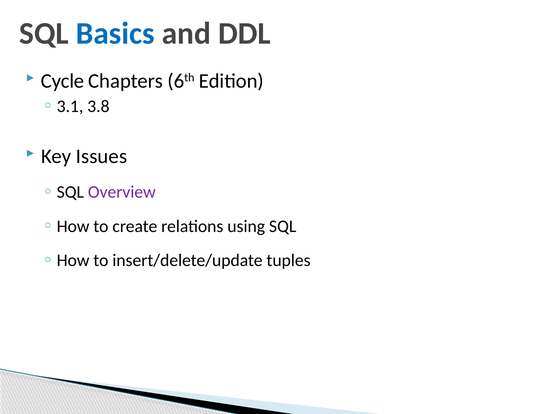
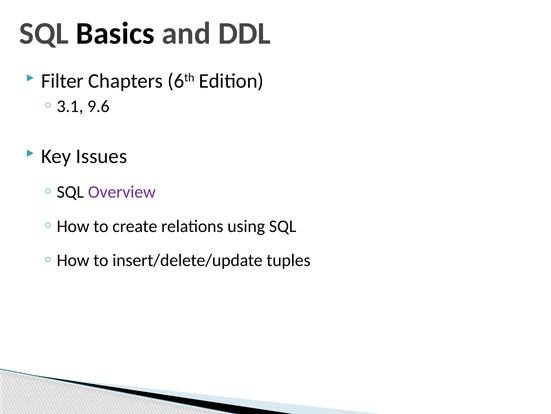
Basics colour: blue -> black (115, 33)
Cycle: Cycle -> Filter (63, 81)
3.8: 3.8 -> 9.6 (98, 106)
